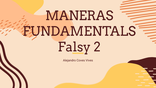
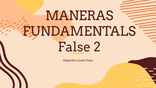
Falsy: Falsy -> False (74, 47)
